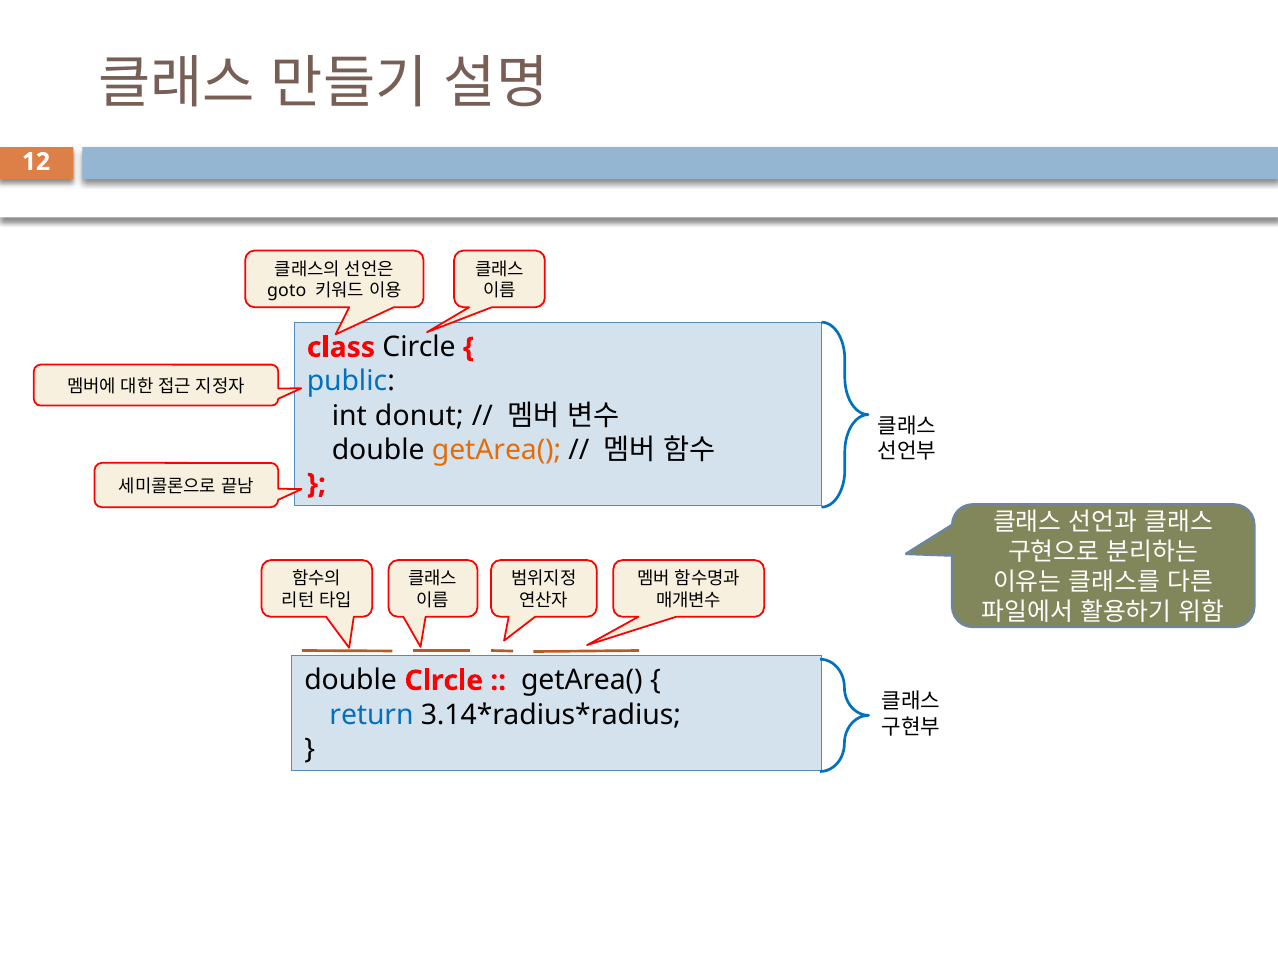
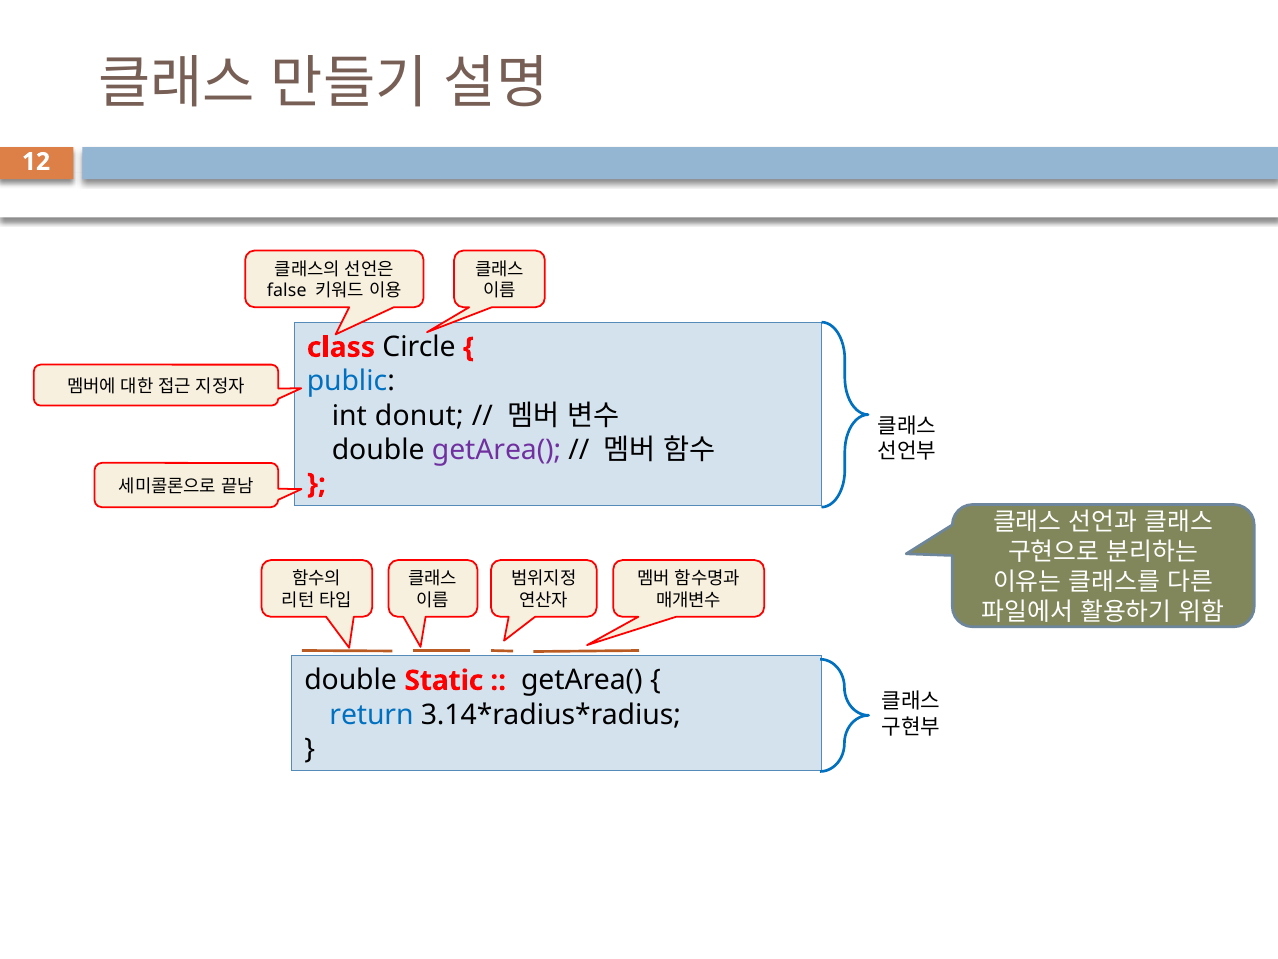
goto: goto -> false (287, 291)
getArea( colour: orange -> purple (497, 450)
Clrcle: Clrcle -> Static (444, 680)
